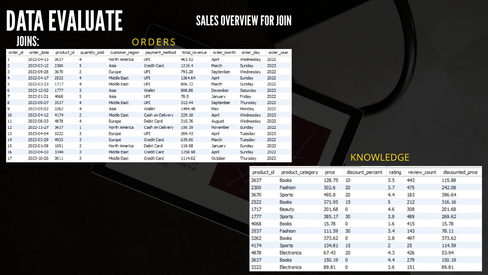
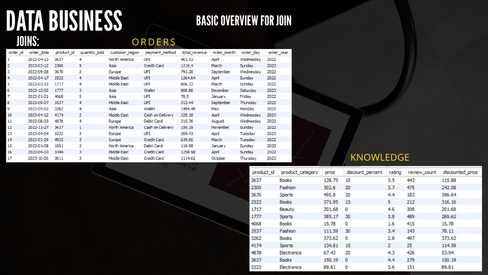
EVALUATE: EVALUATE -> BUSINESS (86, 22)
SALES: SALES -> BASIC (207, 21)
